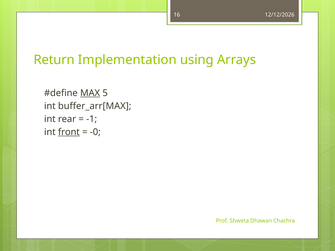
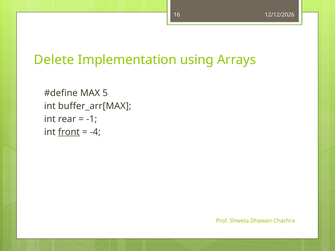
Return: Return -> Delete (54, 60)
MAX underline: present -> none (90, 93)
-0: -0 -> -4 (95, 132)
